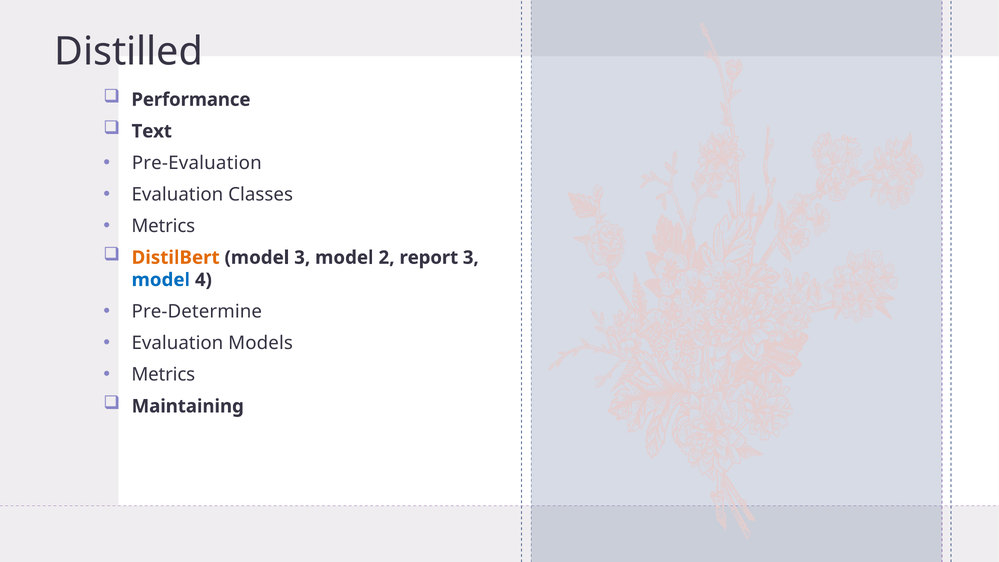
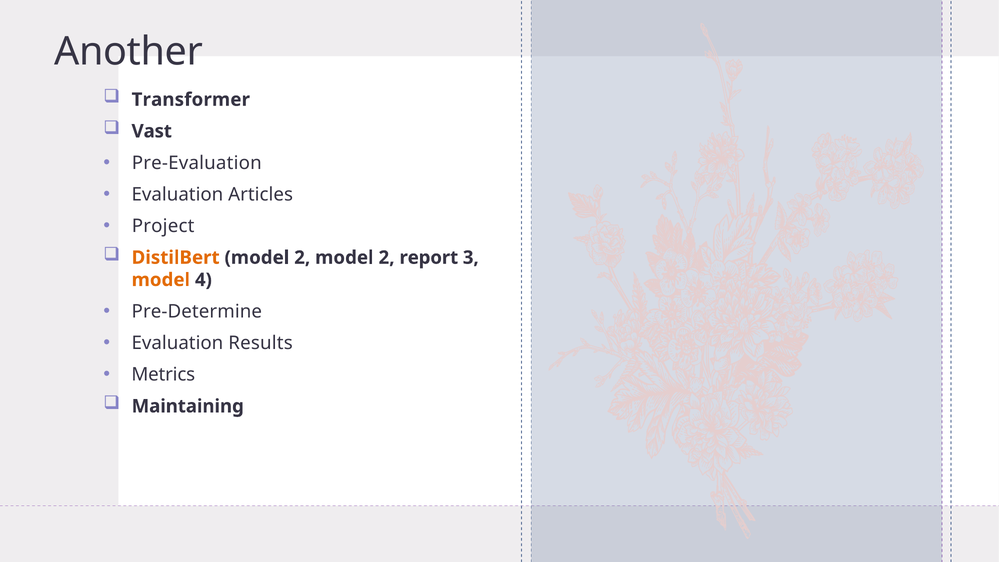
Distilled: Distilled -> Another (129, 52)
Performance: Performance -> Transformer (191, 100)
Text: Text -> Vast (152, 131)
Classes: Classes -> Articles (261, 194)
Metrics: Metrics -> Project (163, 226)
3: 3 -> 2 (302, 258)
model colour: blue -> orange (161, 280)
Models: Models -> Results (261, 343)
